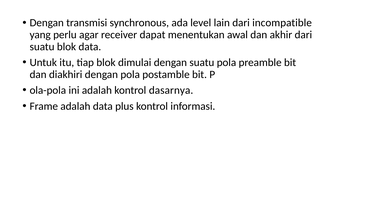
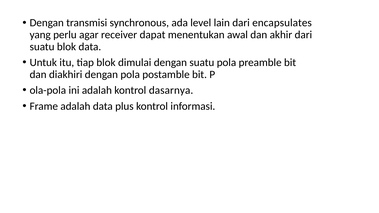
incompatible: incompatible -> encapsulates (282, 23)
